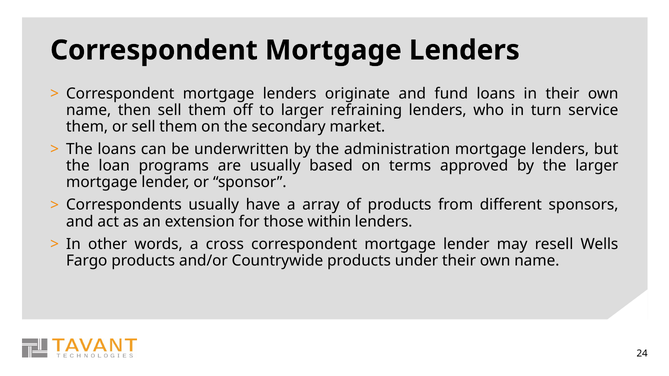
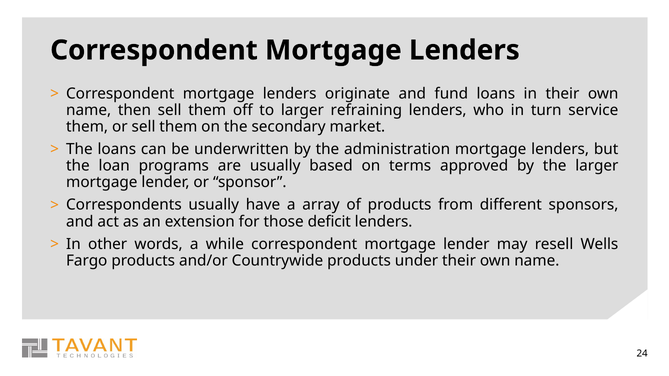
within: within -> deficit (329, 222)
cross: cross -> while (225, 244)
